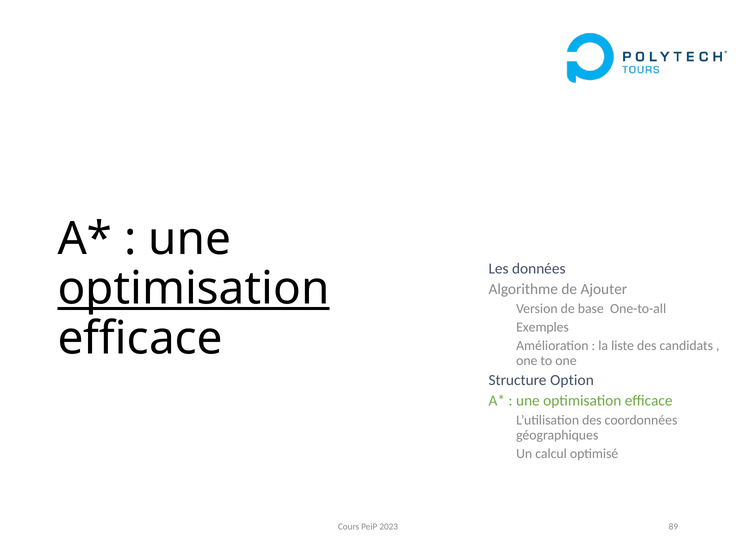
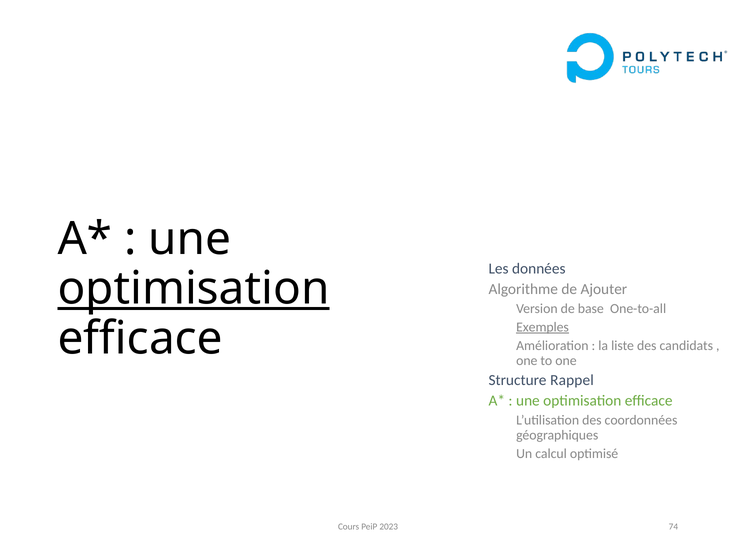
Exemples underline: none -> present (543, 327)
Option: Option -> Rappel (572, 380)
89: 89 -> 74 (673, 527)
